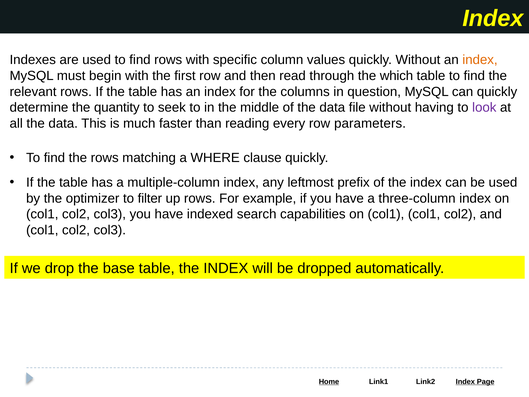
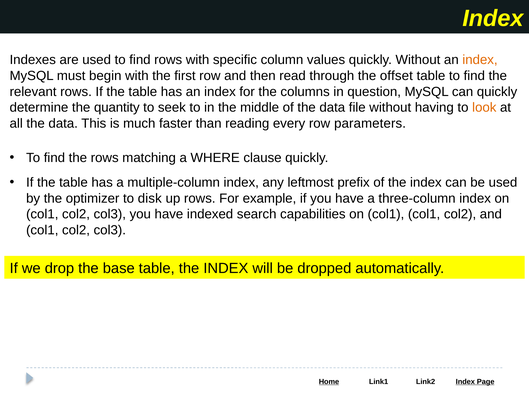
which: which -> offset (396, 76)
look colour: purple -> orange (484, 108)
filter: filter -> disk (150, 198)
